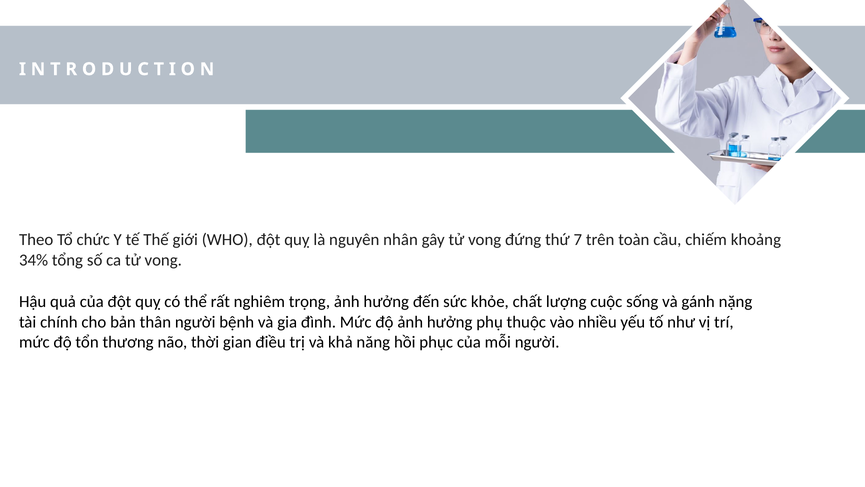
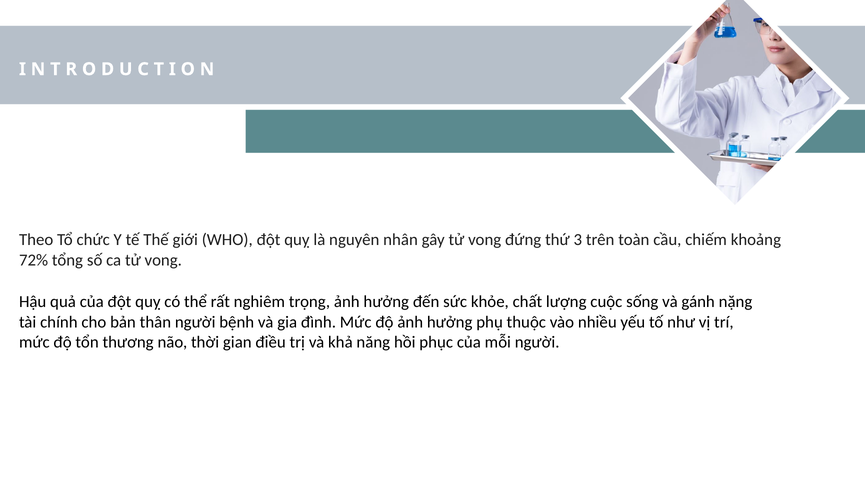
7: 7 -> 3 (578, 240)
34%: 34% -> 72% (34, 260)
